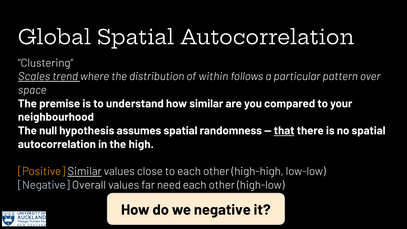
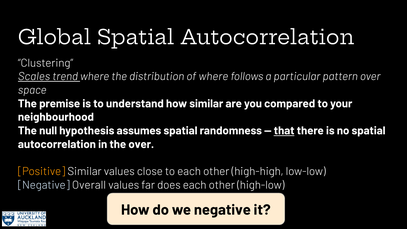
of within: within -> where (213, 77)
the high: high -> over (141, 144)
Similar underline: present -> none (85, 172)
need: need -> does (169, 185)
